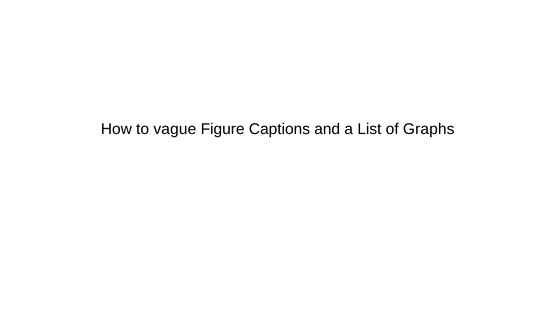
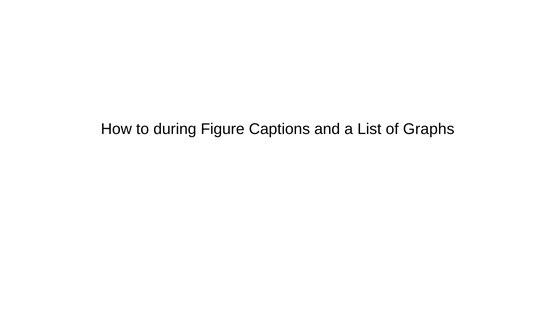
vague: vague -> during (175, 129)
